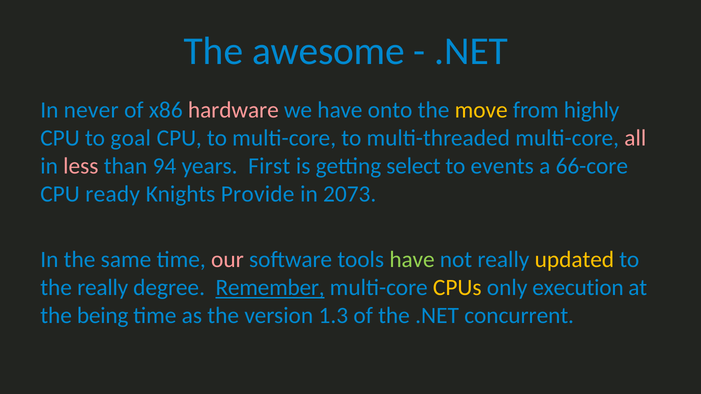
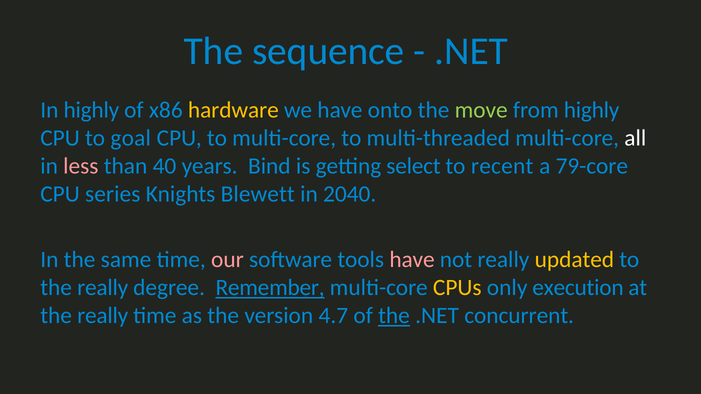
awesome: awesome -> sequence (328, 51)
In never: never -> highly (91, 110)
hardware colour: pink -> yellow (233, 110)
move colour: yellow -> light green (481, 110)
all colour: pink -> white (635, 138)
94: 94 -> 40 (164, 166)
First: First -> Bind (269, 166)
events: events -> recent (502, 166)
66-core: 66-core -> 79-core (592, 166)
ready: ready -> series (113, 194)
Provide: Provide -> Blewett (258, 194)
2073: 2073 -> 2040 (350, 194)
have colour: light green -> pink (412, 260)
being: being -> really (103, 316)
1.3: 1.3 -> 4.7 (333, 316)
the underline: none -> present (394, 316)
